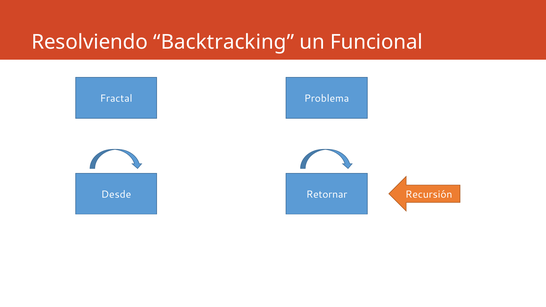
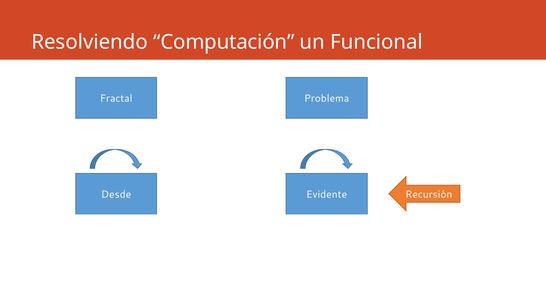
Backtracking: Backtracking -> Computación (224, 42)
Retornar: Retornar -> Evidente (327, 195)
